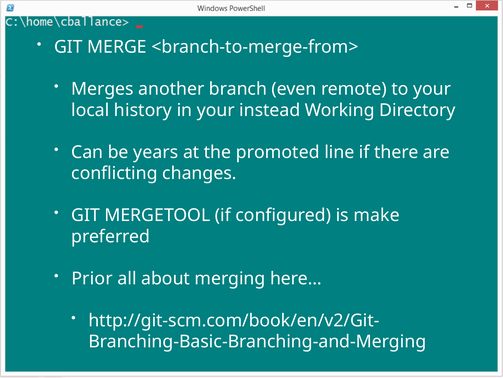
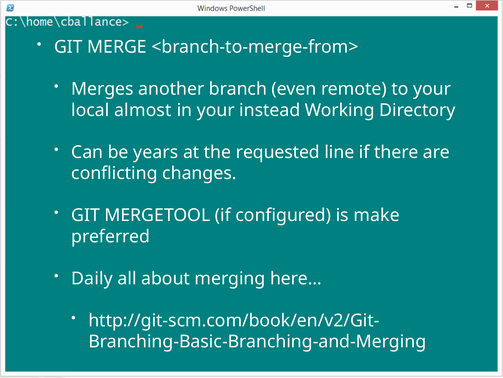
history: history -> almost (143, 110)
promoted: promoted -> requested (278, 152)
Prior: Prior -> Daily (92, 278)
